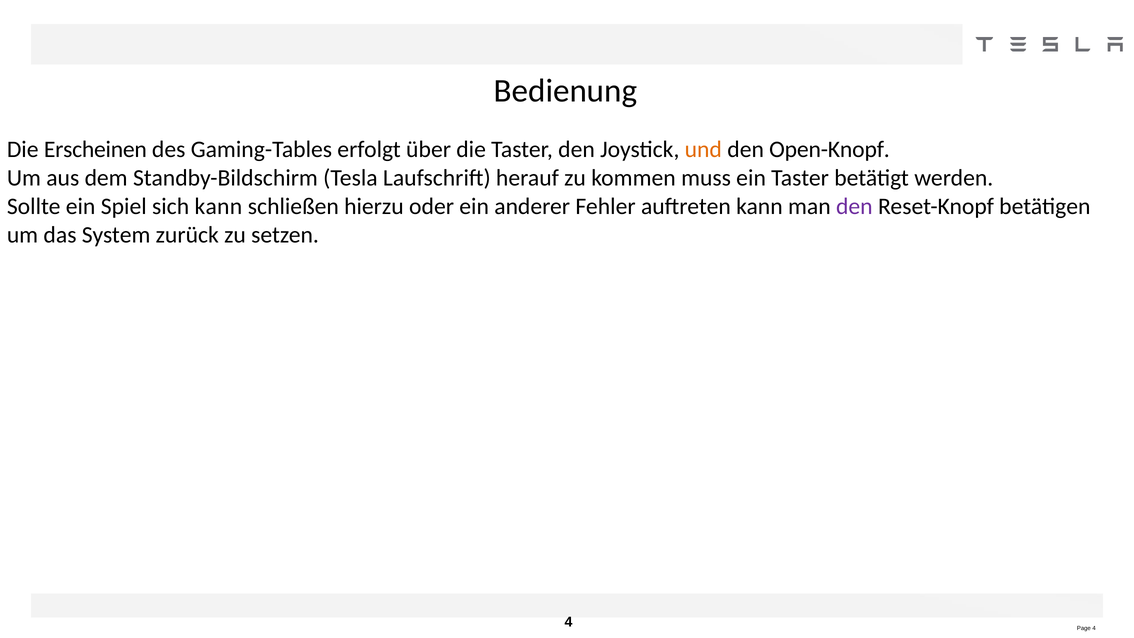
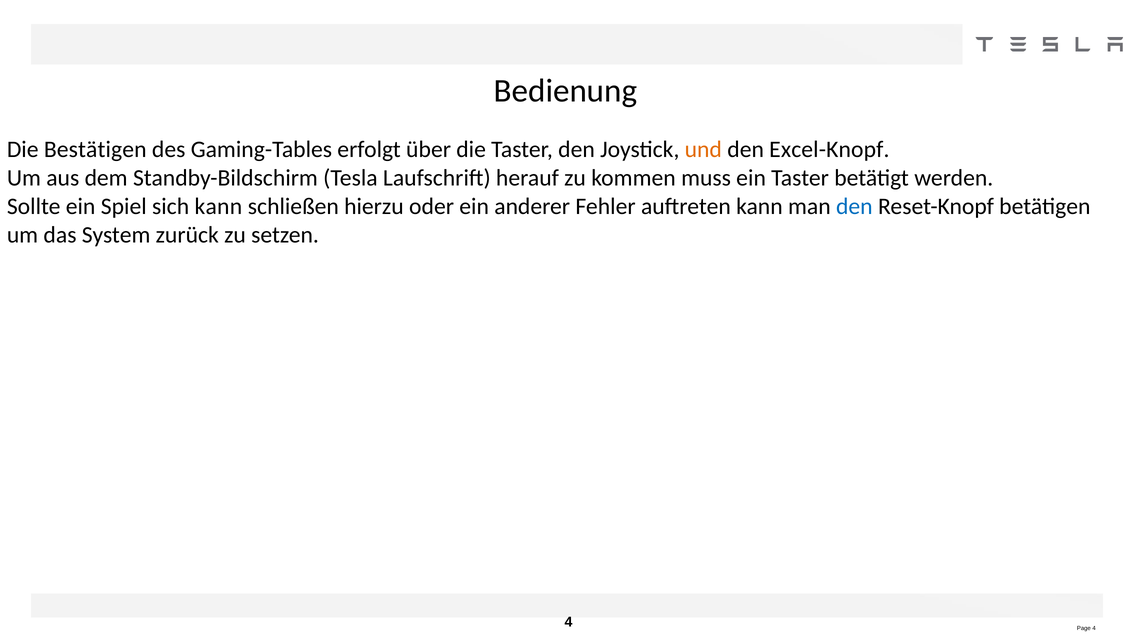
Erscheinen: Erscheinen -> Bestätigen (95, 150)
Open-Knopf: Open-Knopf -> Excel-Knopf (829, 150)
den colour: purple -> blue (854, 206)
